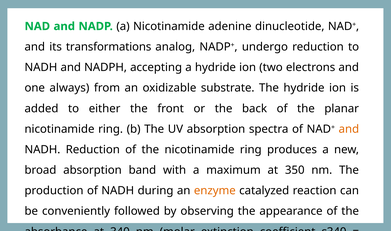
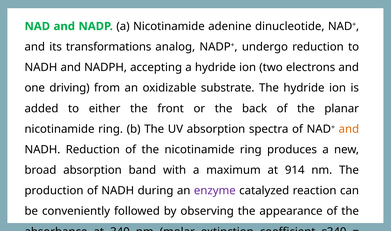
always: always -> driving (69, 88)
350: 350 -> 914 (295, 170)
enzyme colour: orange -> purple (215, 191)
